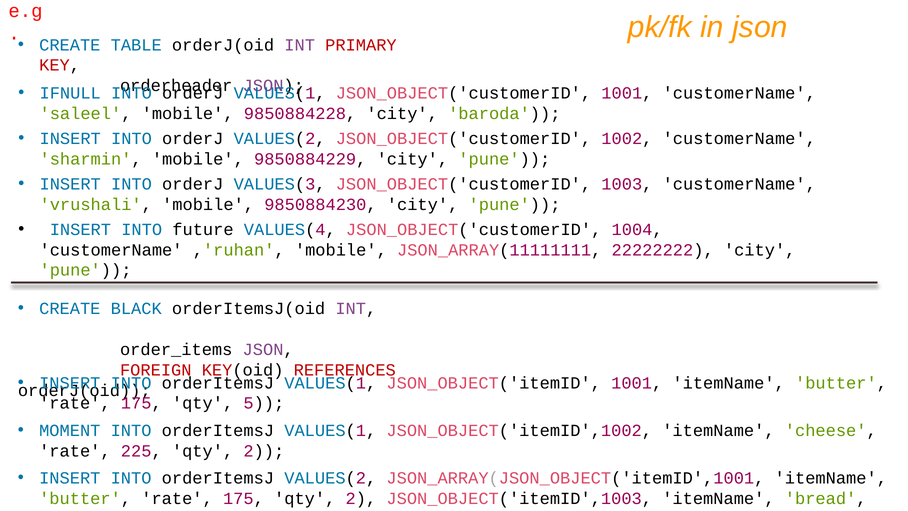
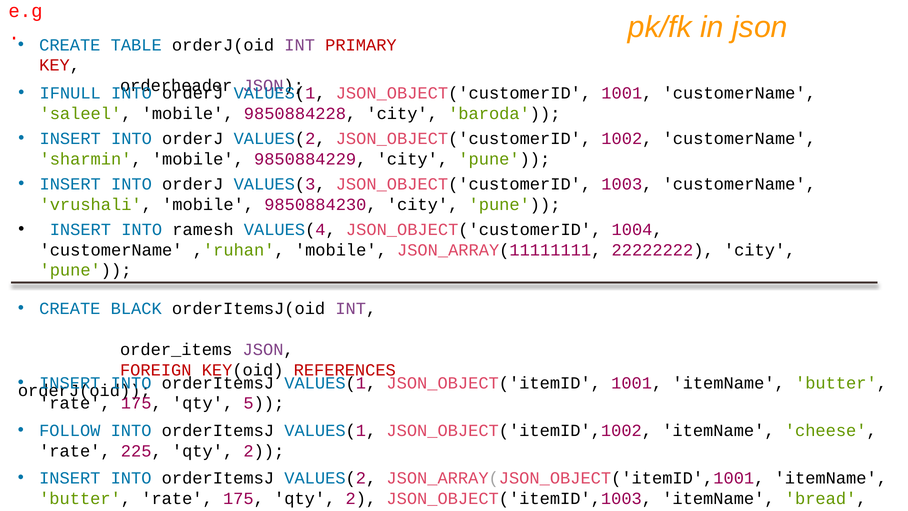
future: future -> ramesh (203, 229)
MOMENT: MOMENT -> FOLLOW (70, 430)
